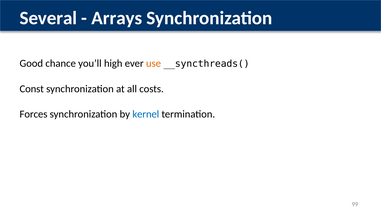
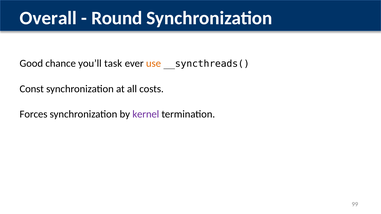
Several: Several -> Overall (48, 18)
Arrays: Arrays -> Round (117, 18)
high: high -> task (113, 64)
kernel colour: blue -> purple (146, 114)
